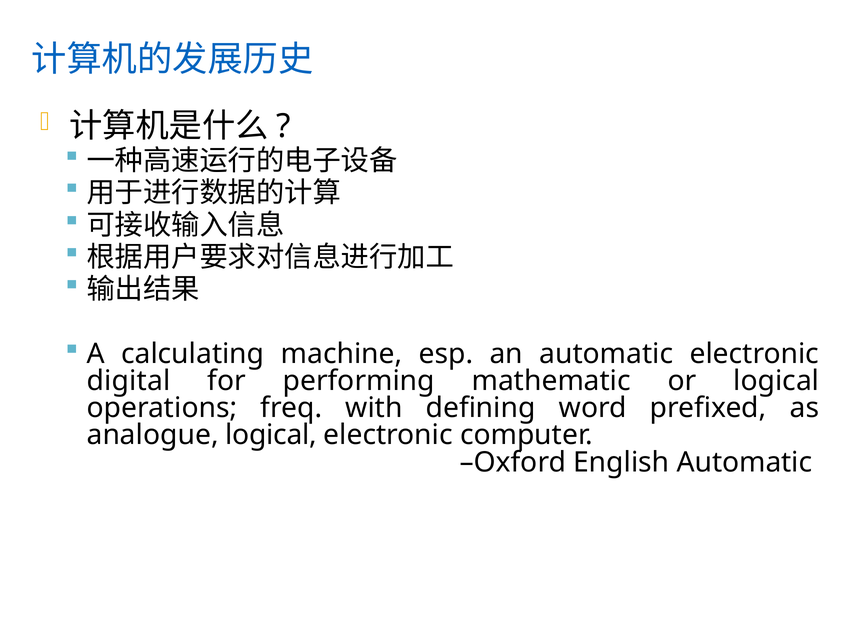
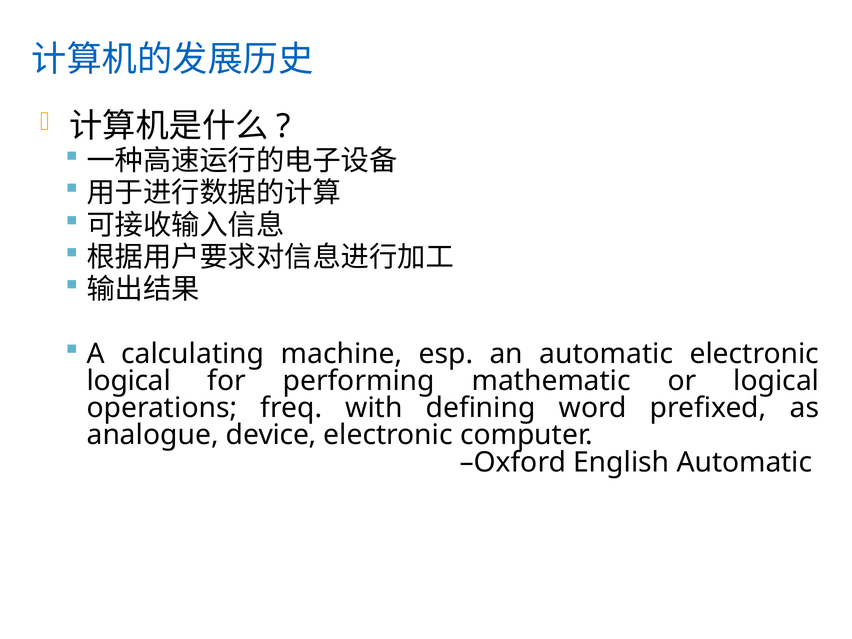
digital: digital -> logical (129, 381)
analogue logical: logical -> device (271, 435)
